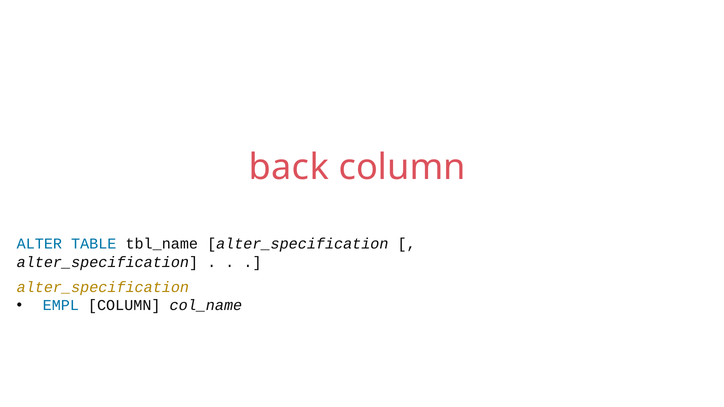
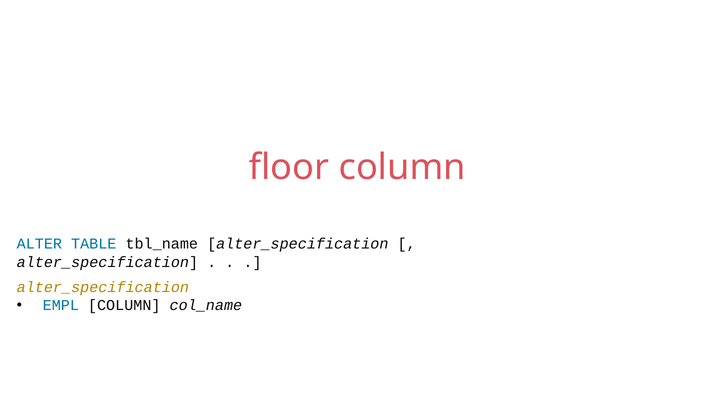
back: back -> floor (289, 167)
